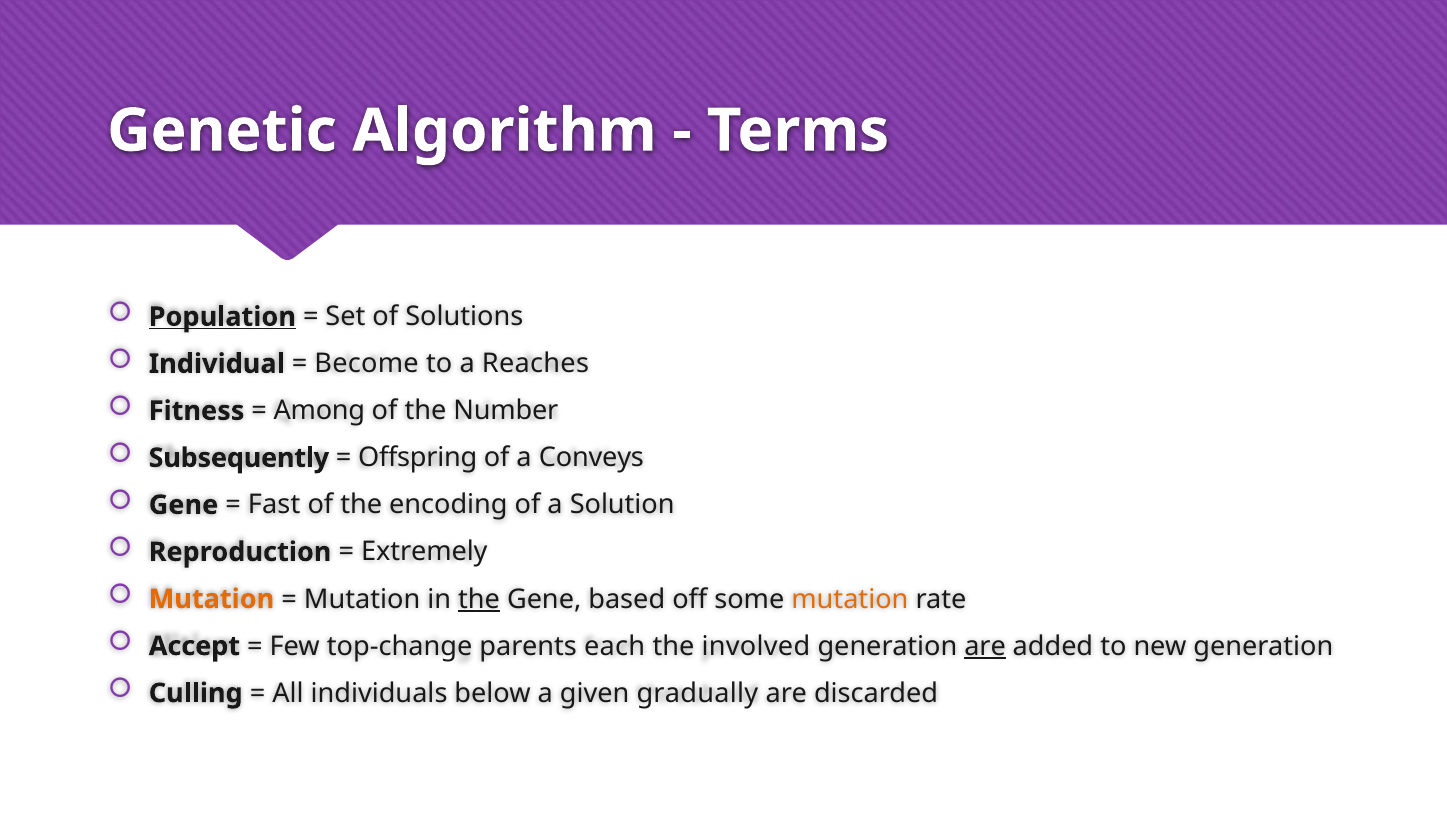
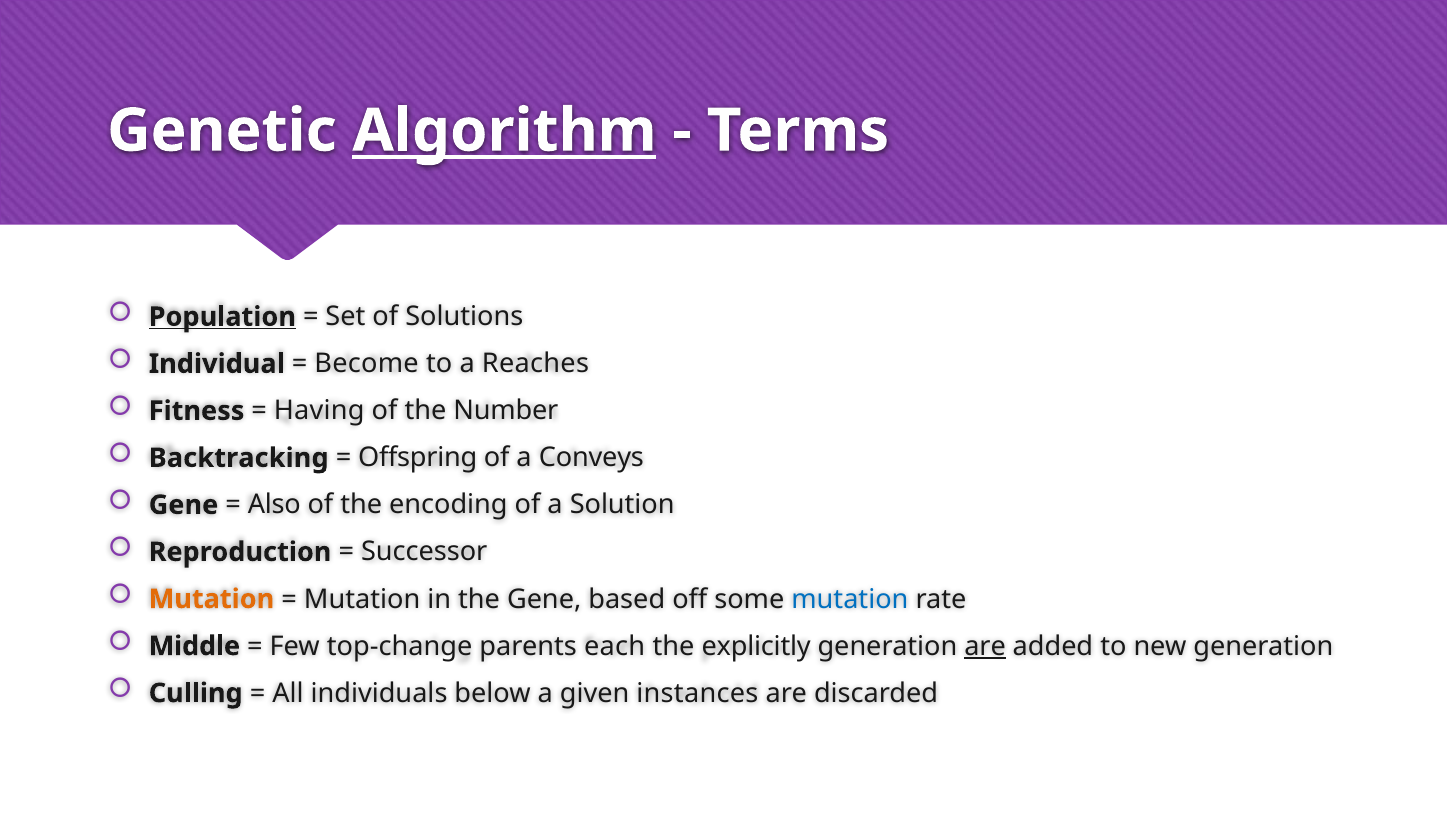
Algorithm underline: none -> present (504, 131)
Among: Among -> Having (319, 411)
Subsequently: Subsequently -> Backtracking (239, 458)
Fast: Fast -> Also (274, 505)
Extremely: Extremely -> Successor (424, 552)
the underline: present -> none (479, 599)
mutation colour: orange -> blue (850, 599)
Accept: Accept -> Middle (194, 646)
involved: involved -> explicitly (756, 646)
gradually: gradually -> instances (697, 693)
